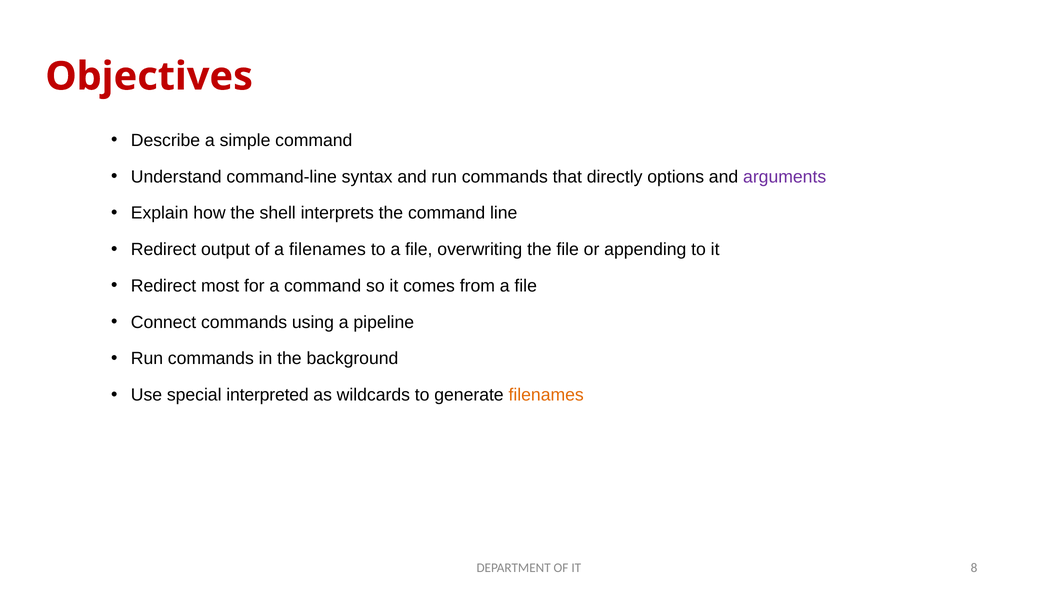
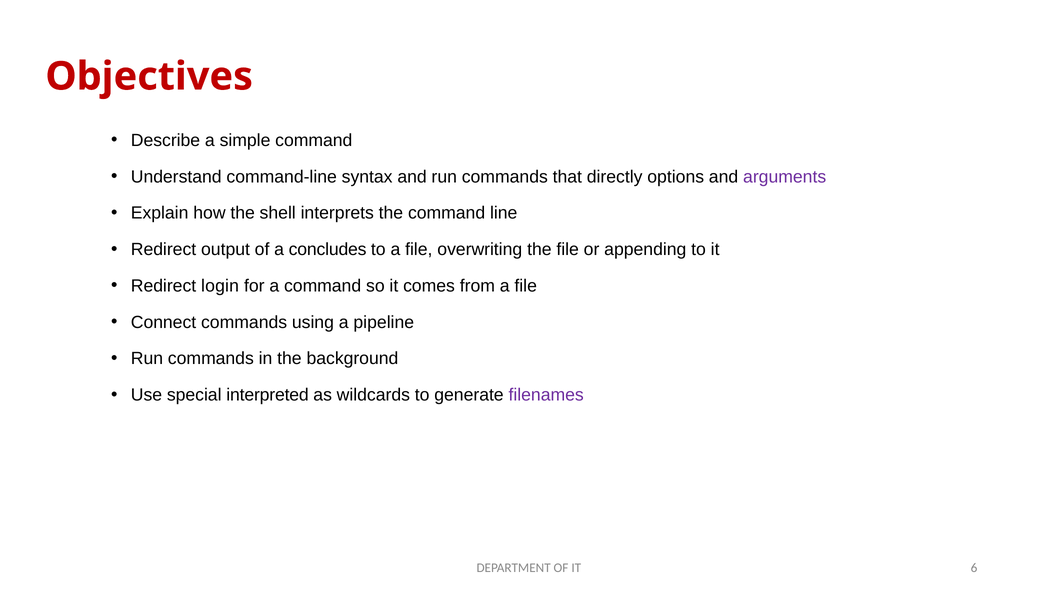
a filenames: filenames -> concludes (328, 250)
most: most -> login (220, 286)
filenames colour: orange -> purple (546, 395)
8: 8 -> 6 (974, 568)
